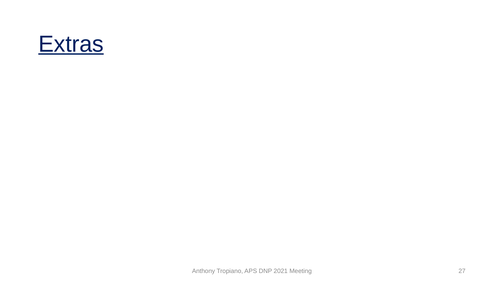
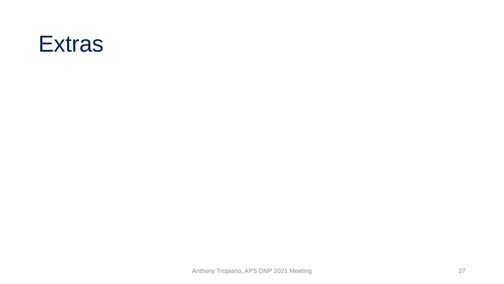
Extras underline: present -> none (71, 44)
